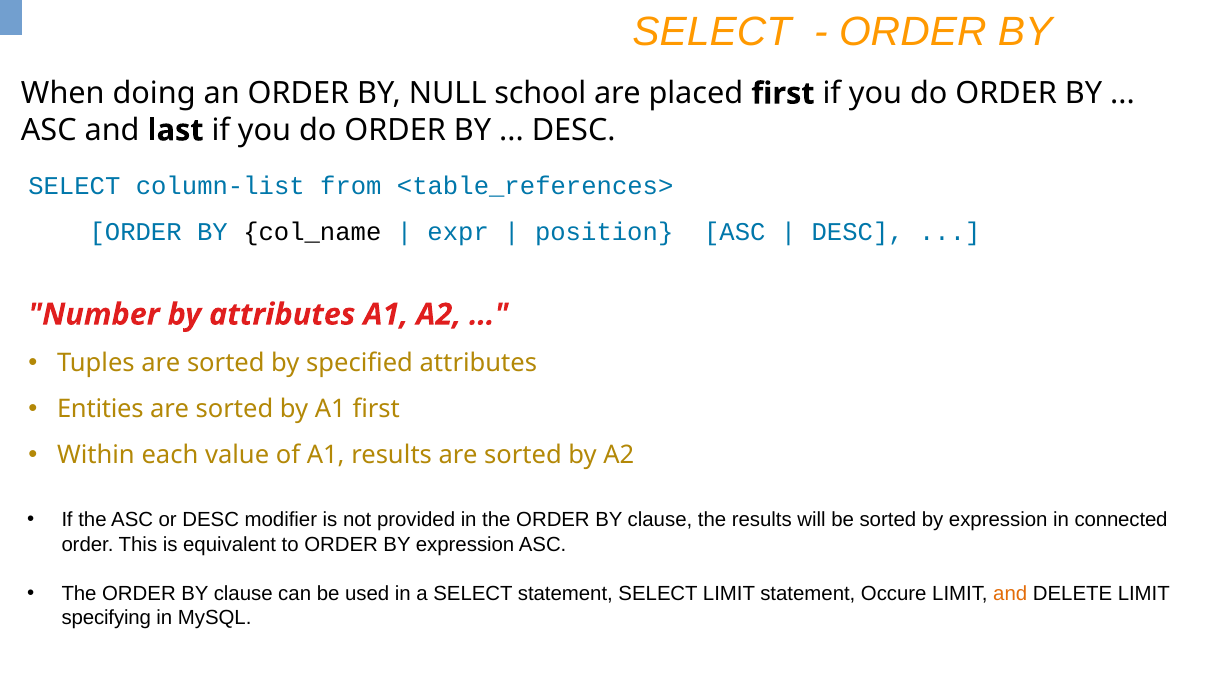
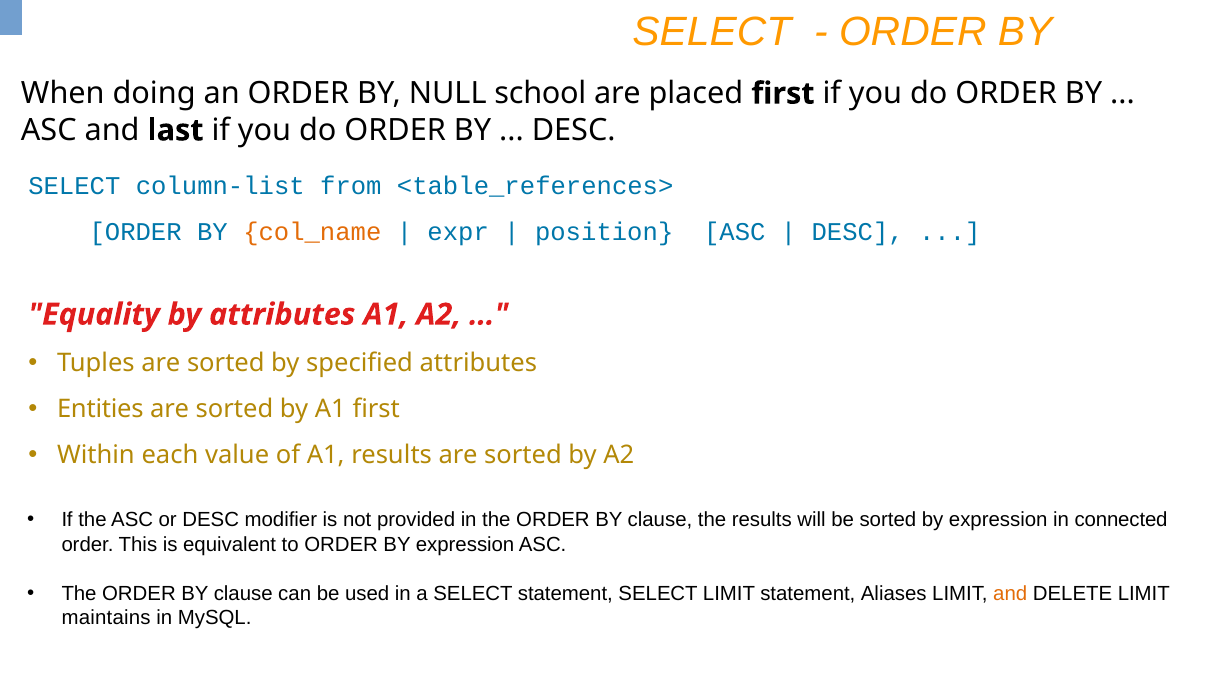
col_name colour: black -> orange (312, 232)
Number: Number -> Equality (94, 314)
Occure: Occure -> Aliases (894, 593)
specifying: specifying -> maintains (106, 618)
